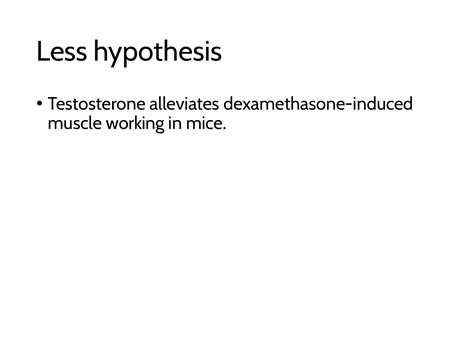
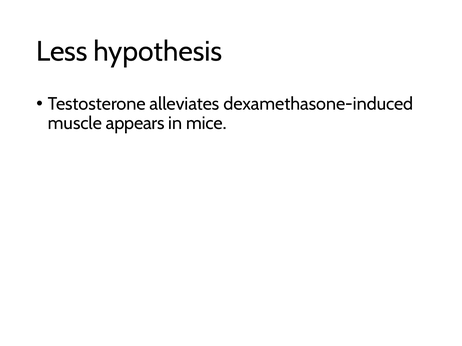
working: working -> appears (135, 124)
